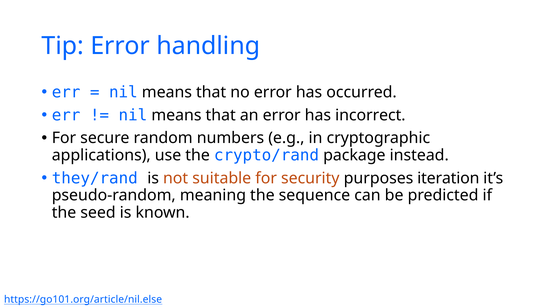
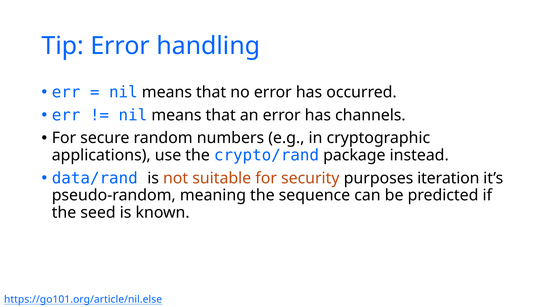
incorrect: incorrect -> channels (370, 115)
they/rand: they/rand -> data/rand (95, 178)
